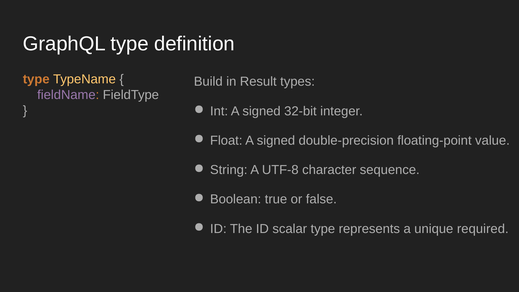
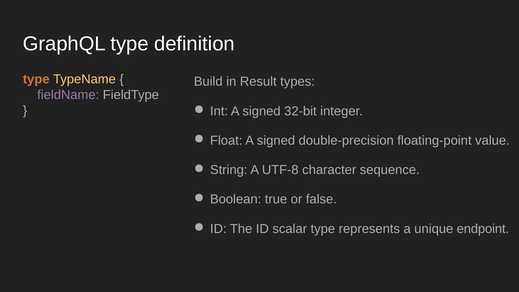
required: required -> endpoint (483, 229)
